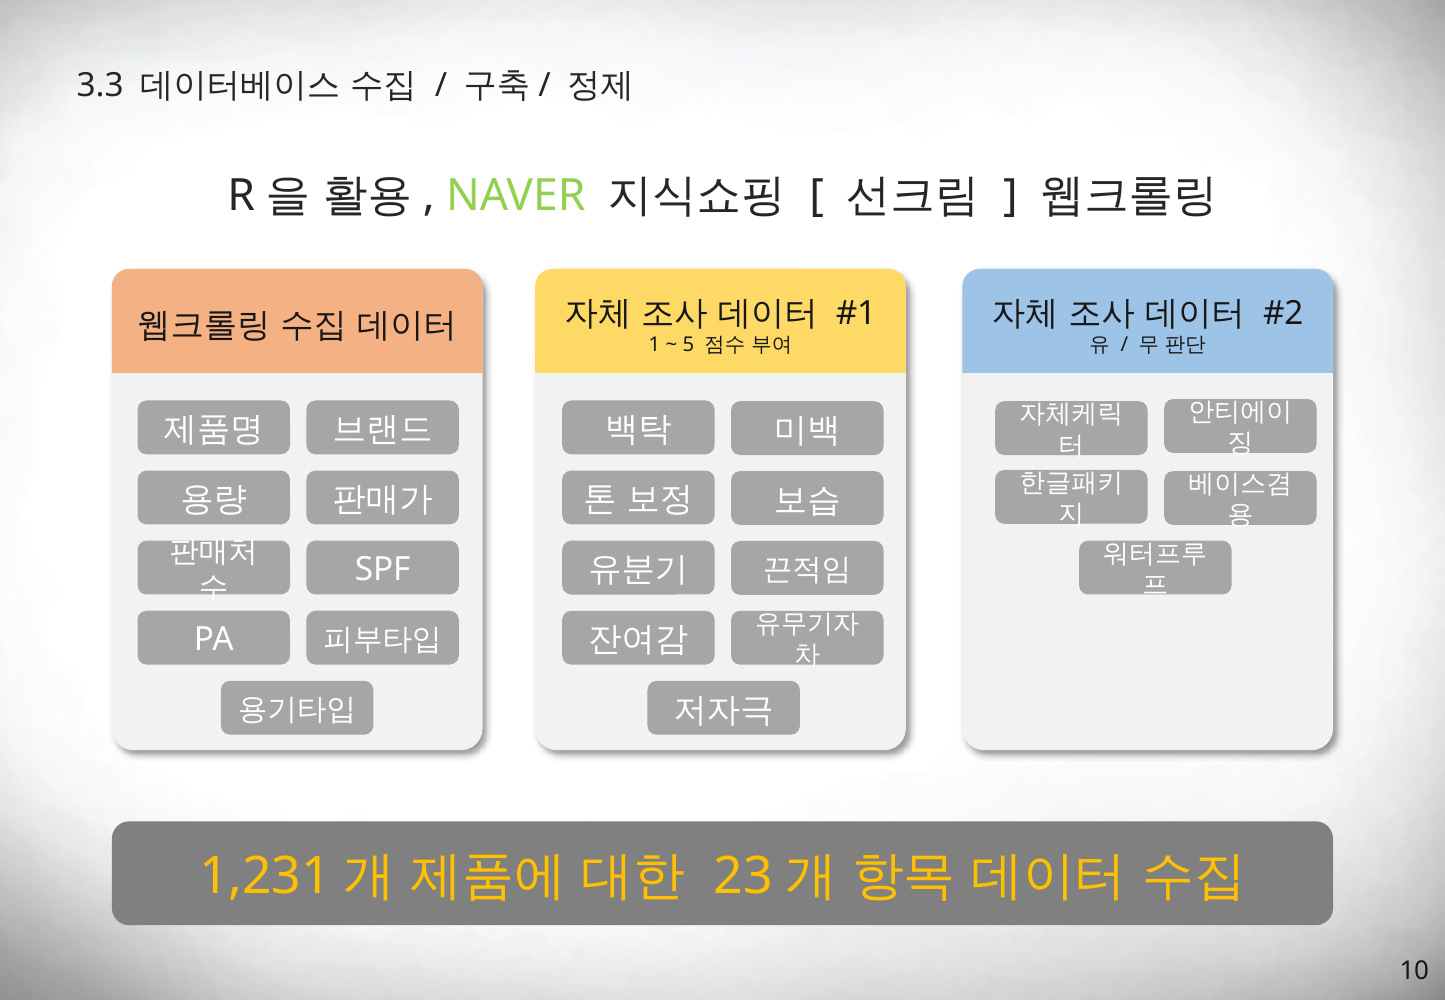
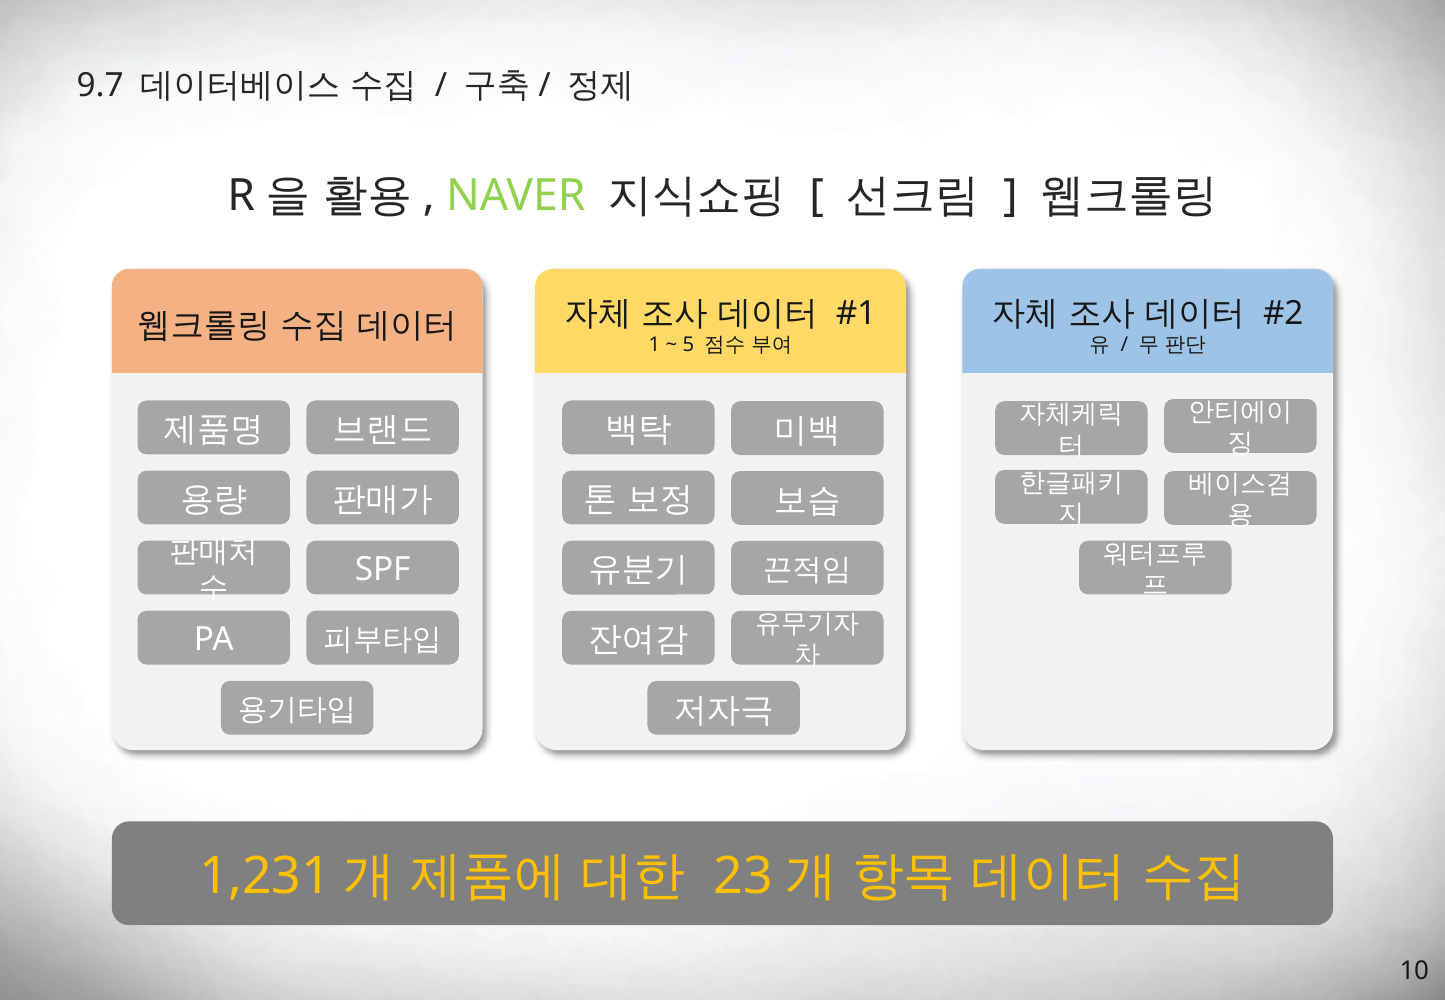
3.3: 3.3 -> 9.7 (100, 85)
